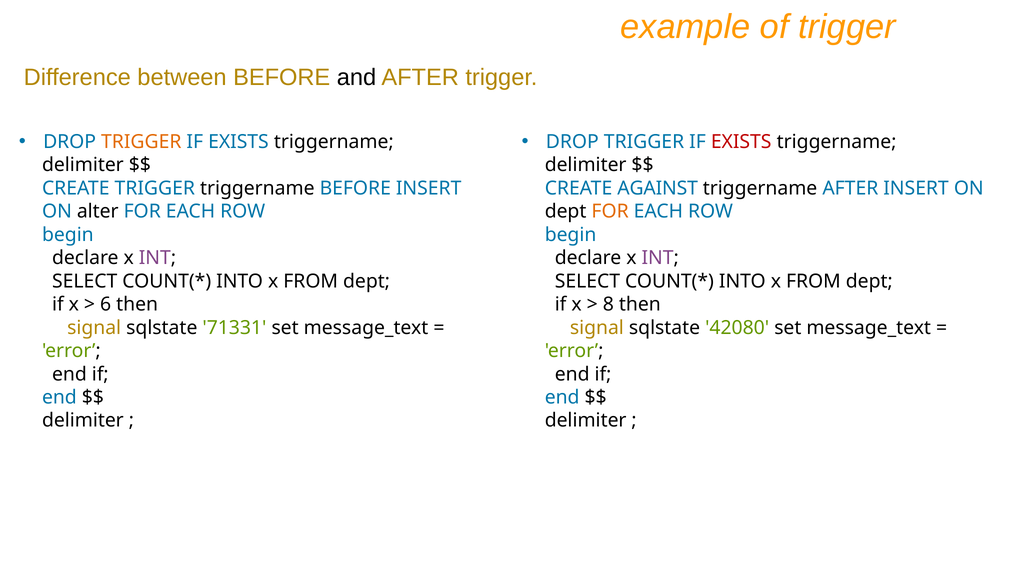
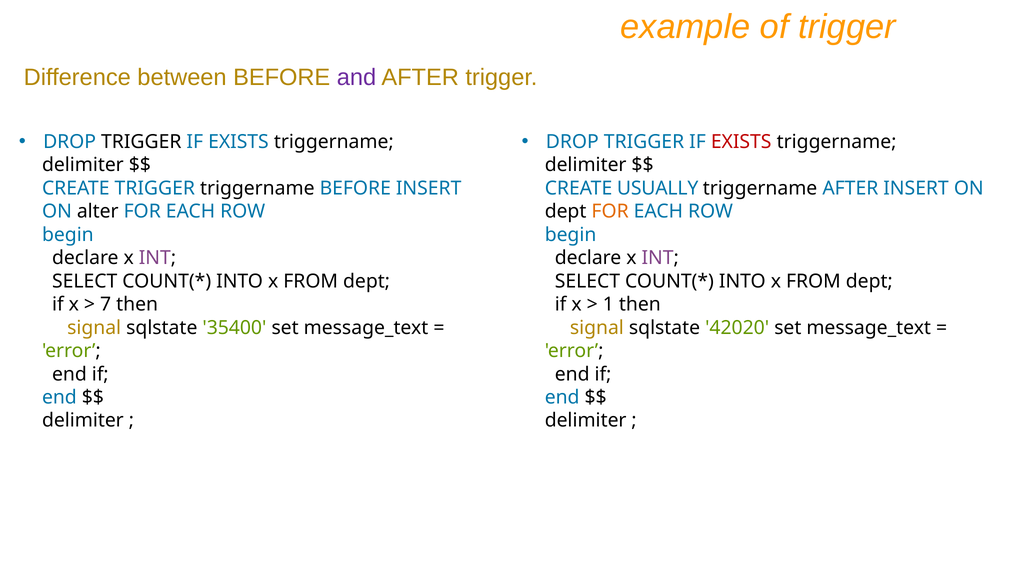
and colour: black -> purple (356, 78)
TRIGGER colour: orange -> black (141, 142)
AGAINST: AGAINST -> USUALLY (658, 188)
6: 6 -> 7 (106, 304)
8: 8 -> 1 (608, 304)
71331: 71331 -> 35400 (234, 328)
42080: 42080 -> 42020 (737, 328)
